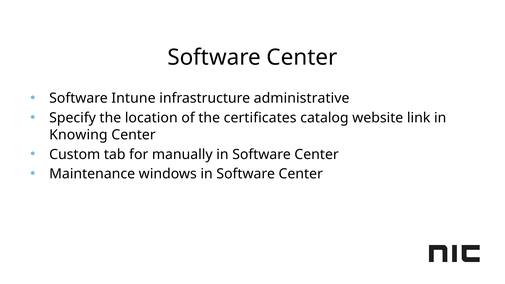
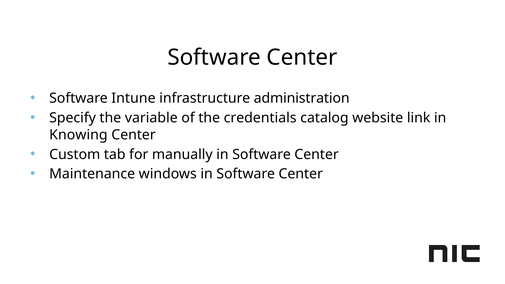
administrative: administrative -> administration (302, 98)
location: location -> variable (151, 118)
certificates: certificates -> credentials (260, 118)
